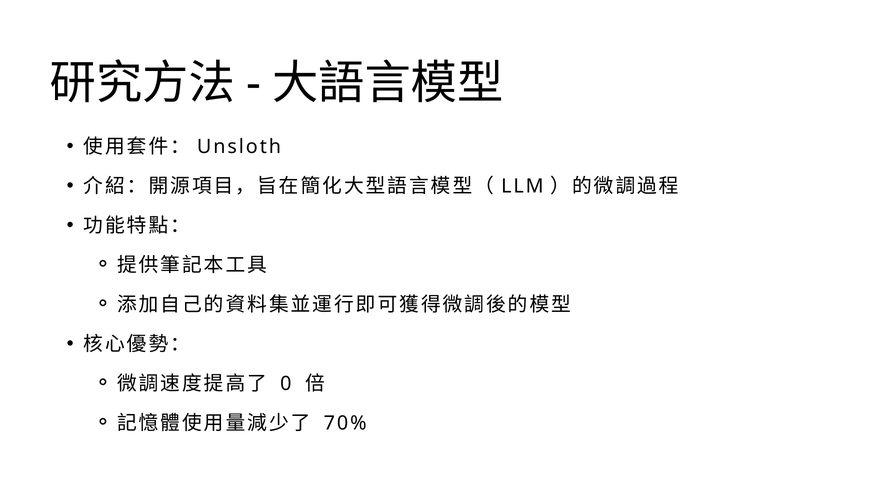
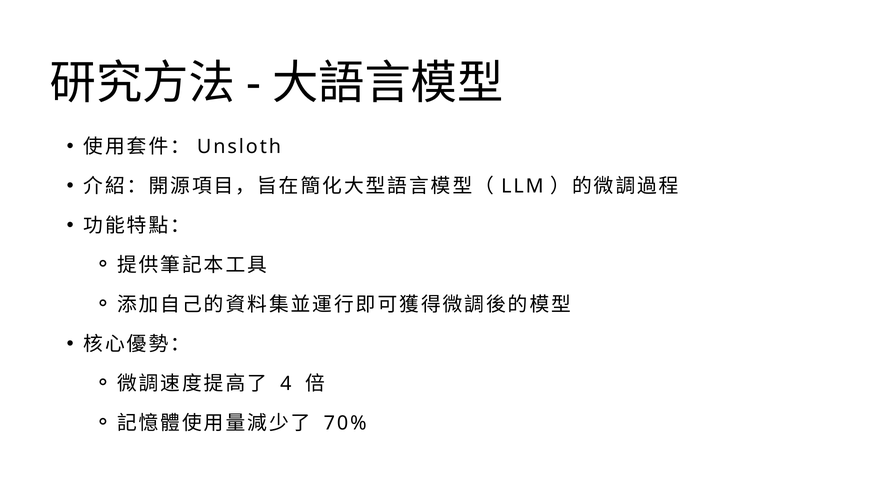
0: 0 -> 4 (286, 383)
